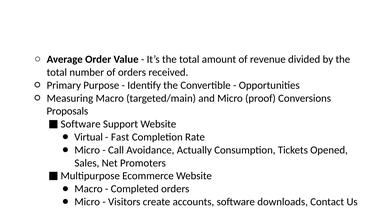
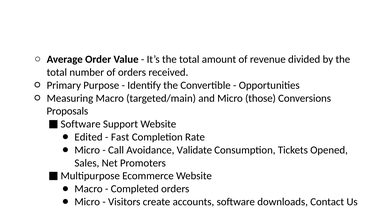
proof: proof -> those (261, 98)
Virtual: Virtual -> Edited (89, 137)
Actually: Actually -> Validate (194, 150)
